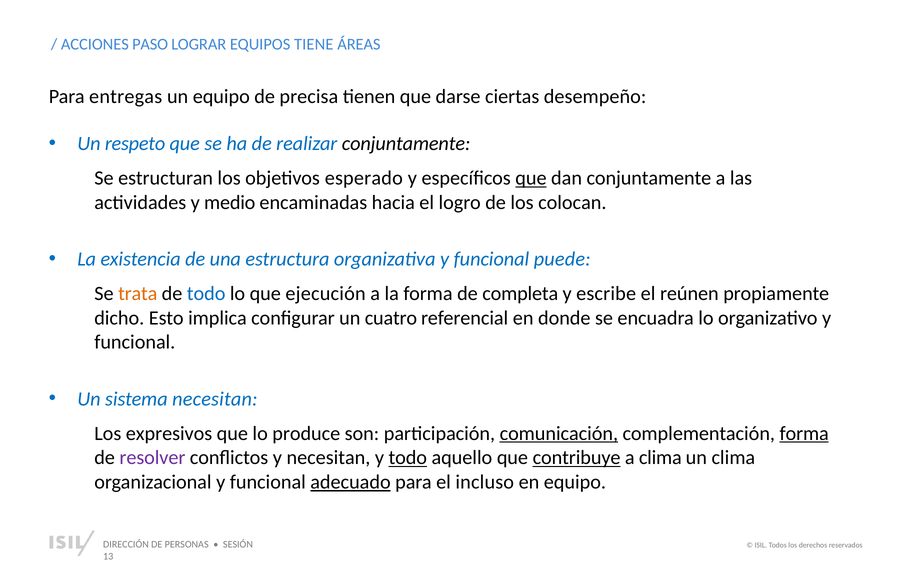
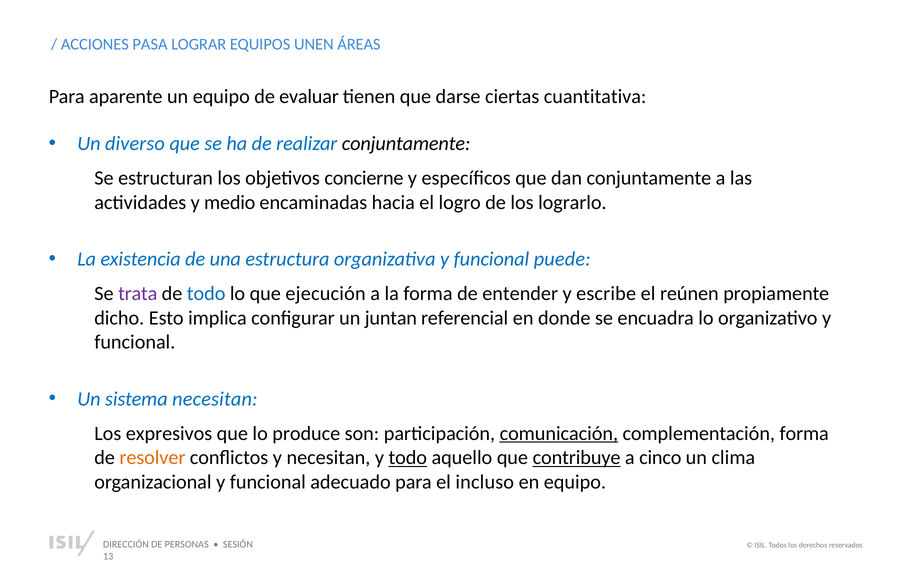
PASO: PASO -> PASA (150, 44)
TIENE: TIENE -> UNEN (314, 44)
entregas: entregas -> aparente (126, 96)
precisa: precisa -> evaluar (309, 96)
desempeño: desempeño -> cuantitativa (595, 96)
respeto: respeto -> diverso (135, 144)
esperado: esperado -> concierne (364, 178)
que underline: present -> none (531, 178)
colocan: colocan -> lograrlo (572, 202)
trata colour: orange -> purple (138, 293)
completa: completa -> entender (520, 293)
cuatro: cuatro -> juntan (391, 318)
forma underline: present -> none (804, 433)
resolver colour: purple -> orange (152, 457)
a clima: clima -> cinco (660, 457)
adecuado underline: present -> none (350, 481)
